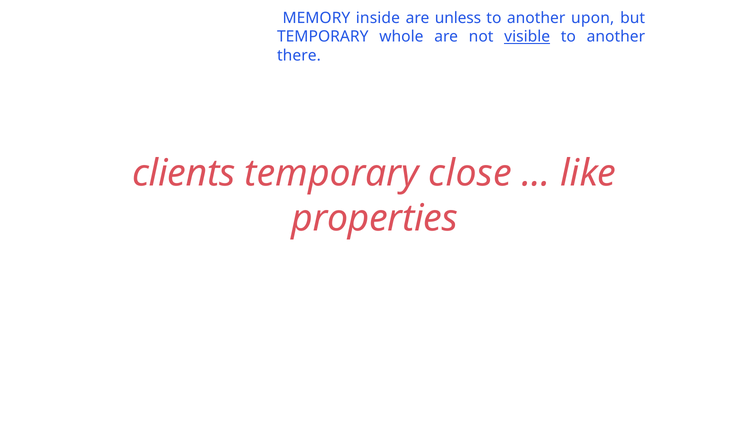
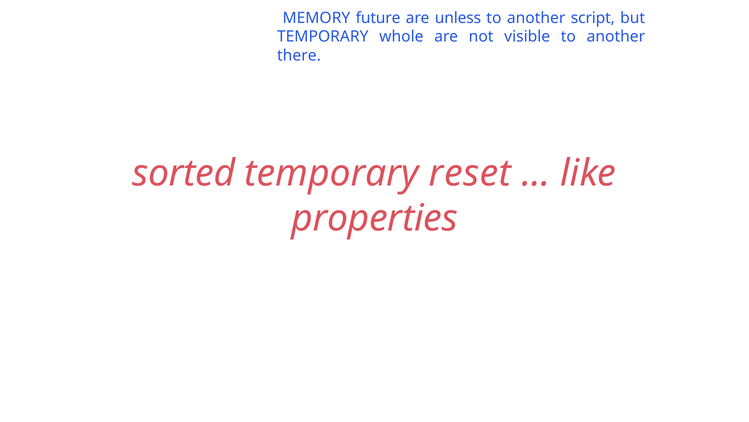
inside: inside -> future (378, 18)
upon: upon -> script (593, 18)
visible underline: present -> none (527, 37)
clients: clients -> sorted (184, 173)
close: close -> reset (470, 173)
